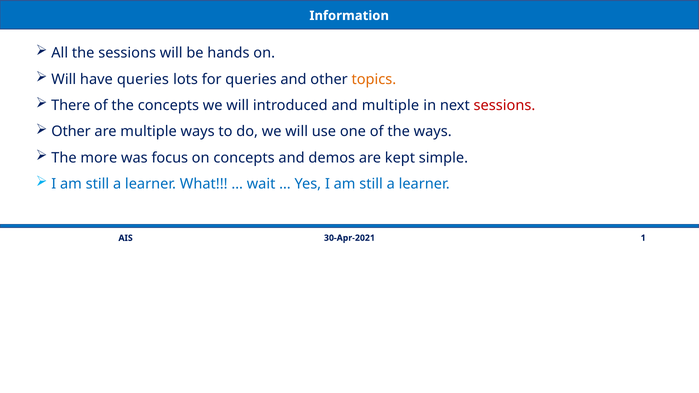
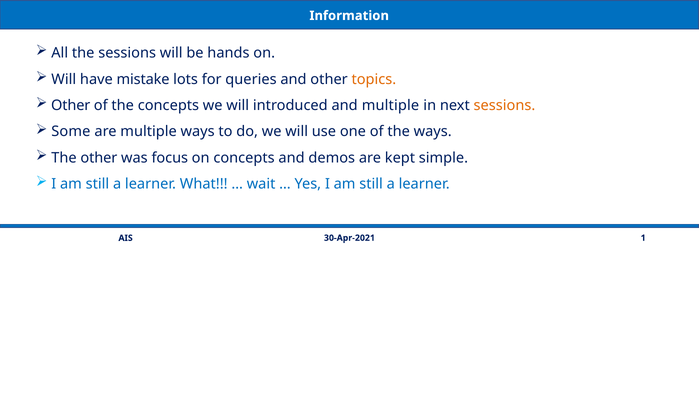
have queries: queries -> mistake (143, 79)
There: There -> Other (71, 105)
sessions colour: red -> orange (504, 105)
Other: Other -> Some (71, 132)
The more: more -> other (99, 158)
